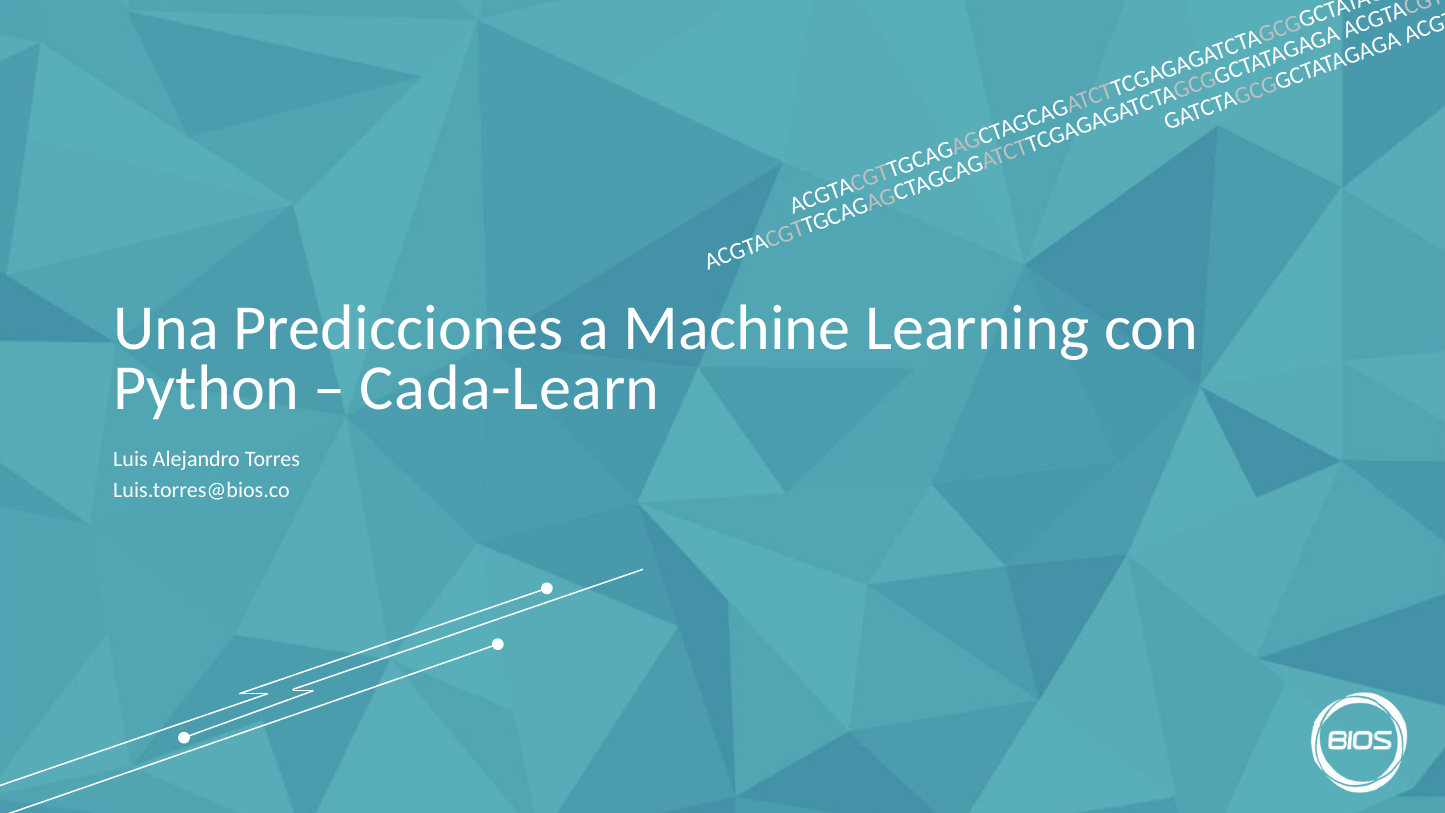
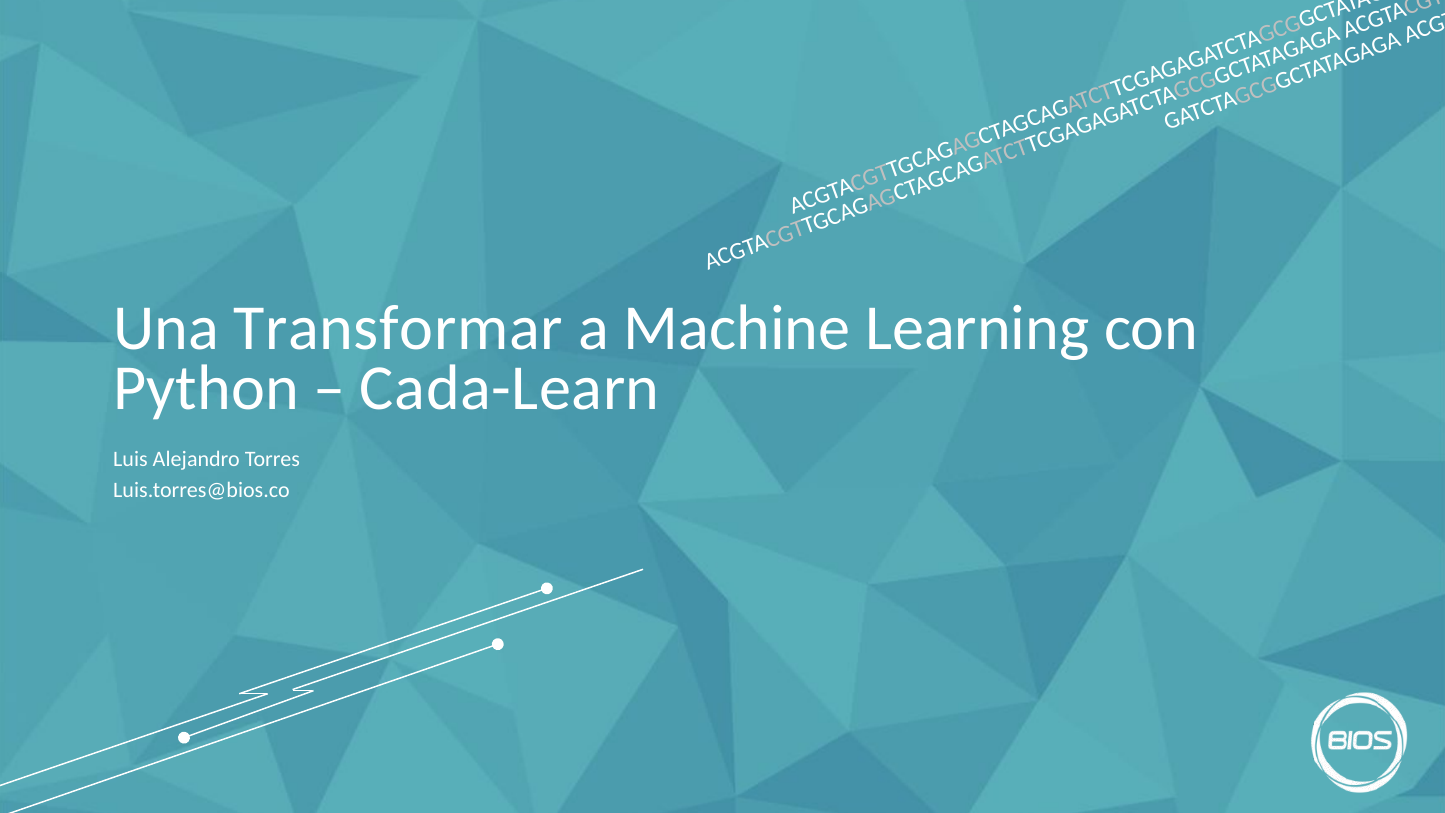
Predicciones: Predicciones -> Transformar (398, 328)
